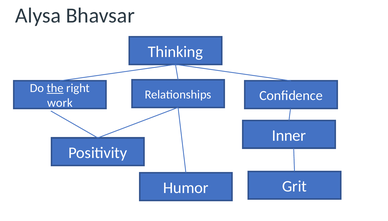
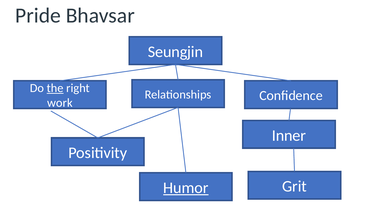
Alysa: Alysa -> Pride (38, 16)
Thinking: Thinking -> Seungjin (175, 52)
Humor underline: none -> present (186, 188)
